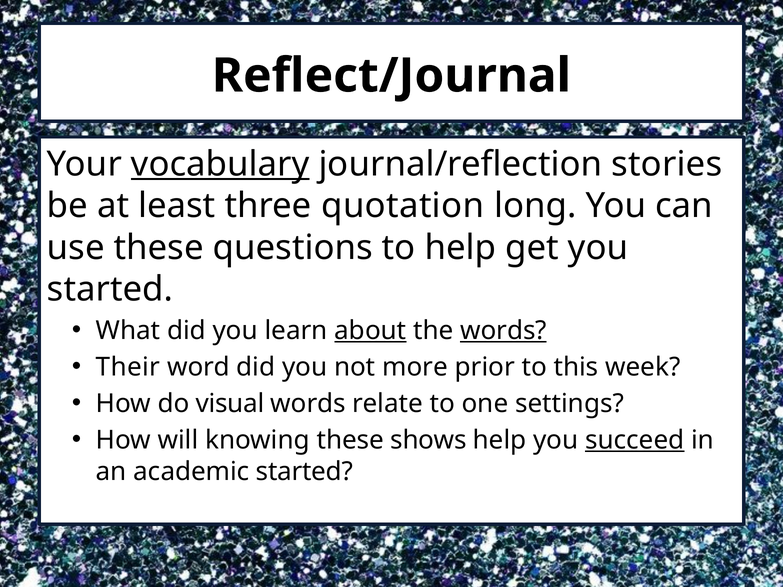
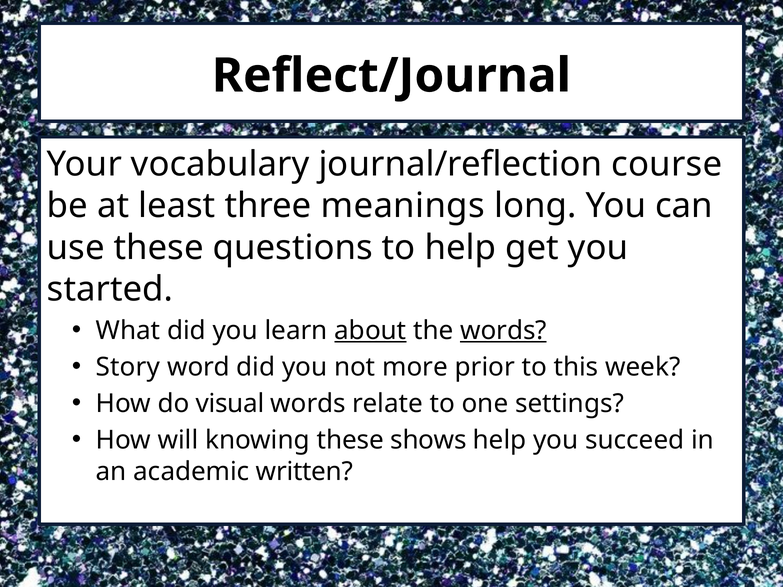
vocabulary underline: present -> none (220, 164)
stories: stories -> course (667, 164)
quotation: quotation -> meanings (403, 206)
Their: Their -> Story (128, 367)
succeed underline: present -> none (635, 440)
academic started: started -> written (305, 472)
